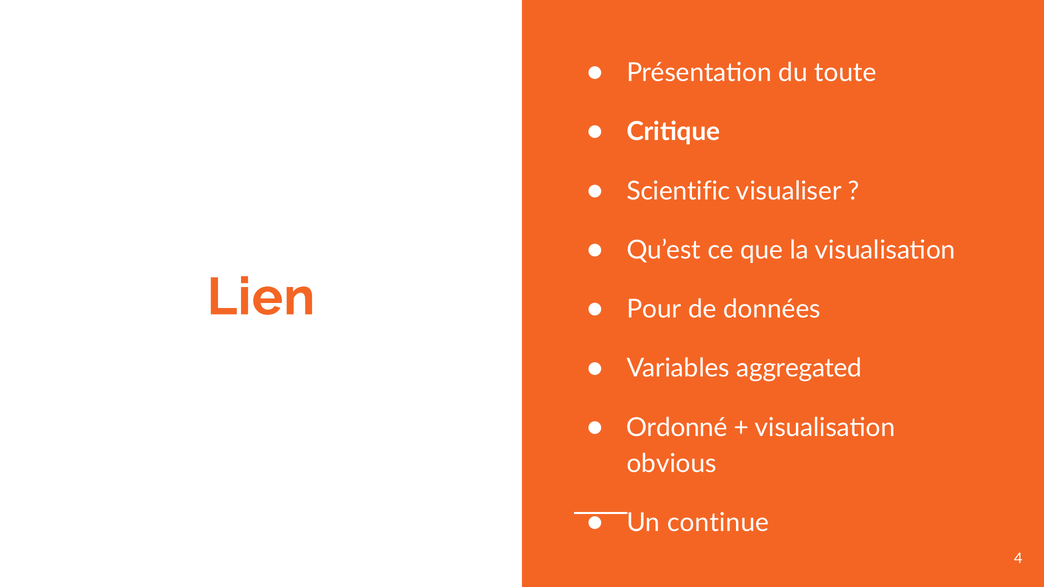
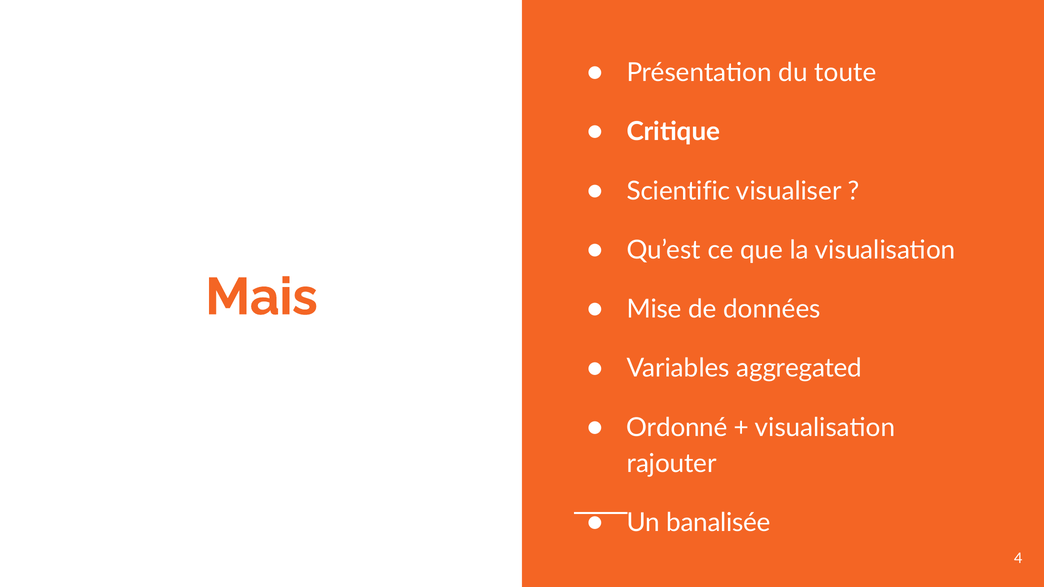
Lien: Lien -> Mais (261, 297)
Pour: Pour -> Mise (654, 309)
obvious: obvious -> rajouter (672, 464)
continue: continue -> banalisée (718, 523)
